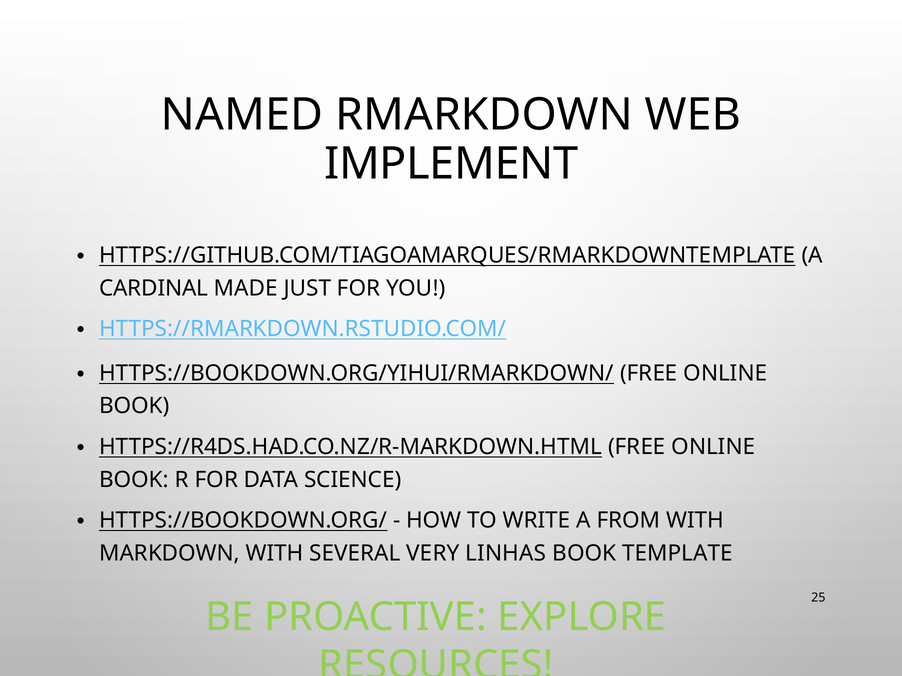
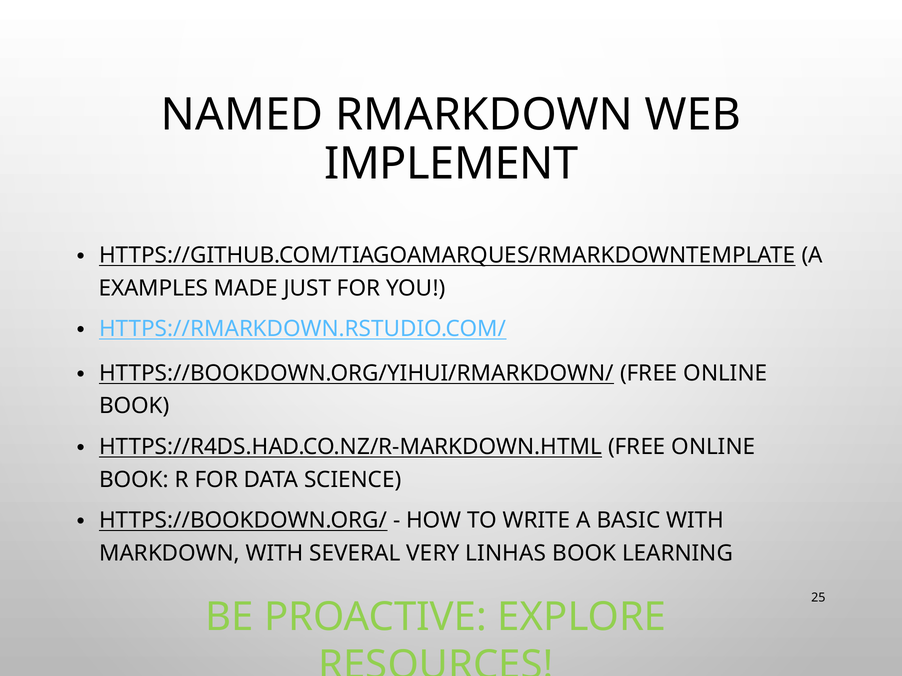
CARDINAL: CARDINAL -> EXAMPLES (154, 288)
FROM: FROM -> BASIC (628, 521)
TEMPLATE: TEMPLATE -> LEARNING (677, 554)
